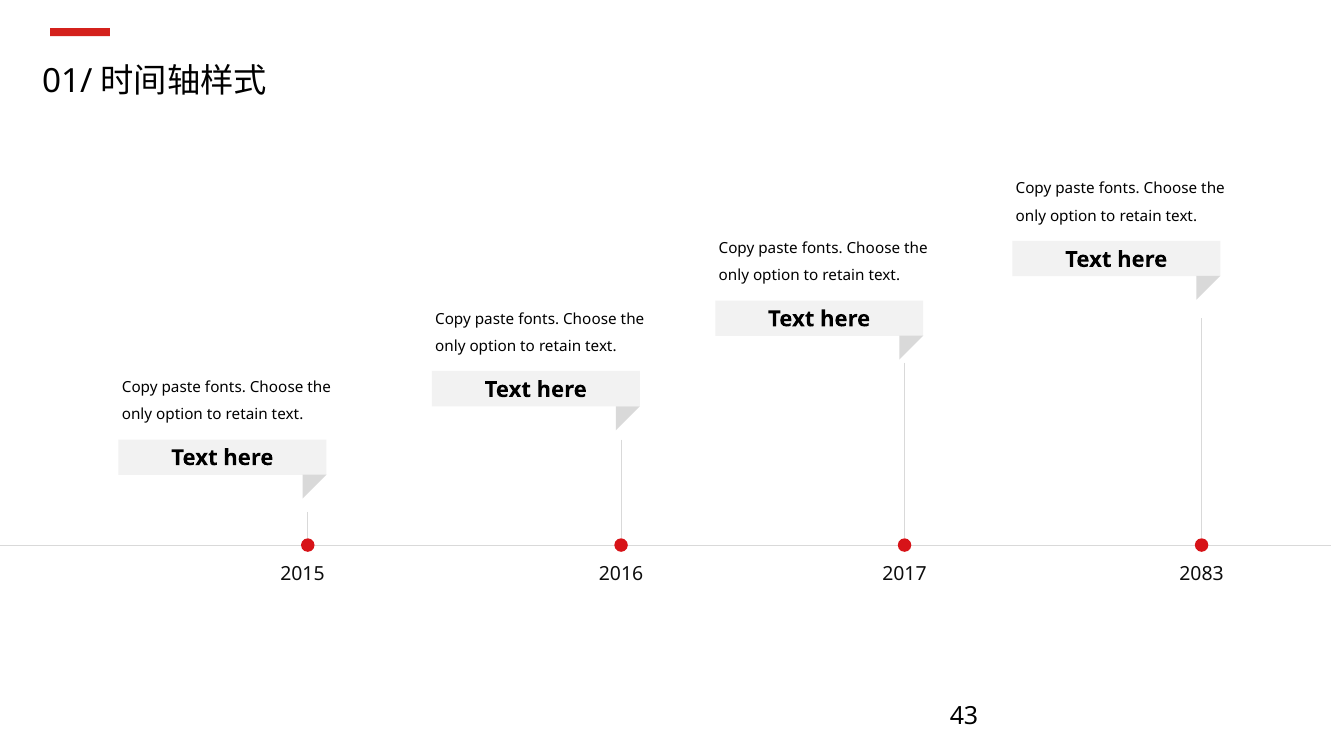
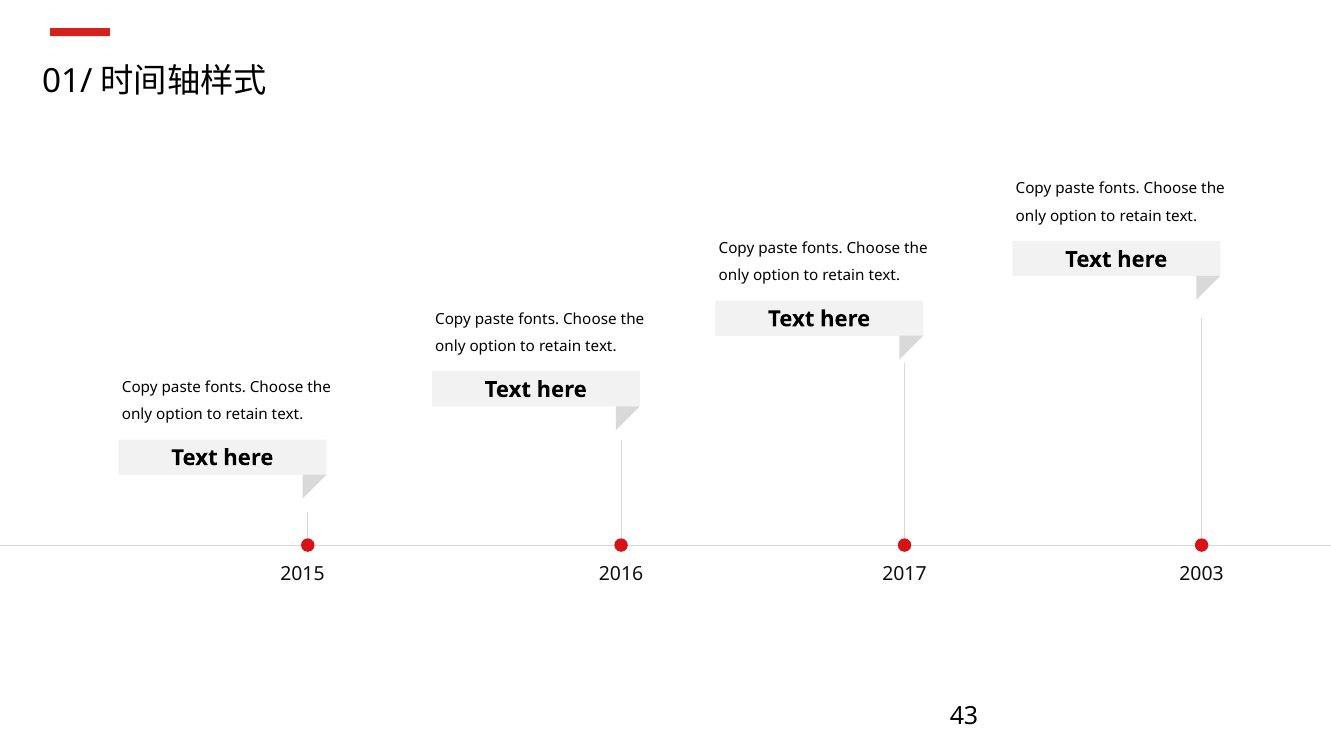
2083: 2083 -> 2003 (1202, 574)
